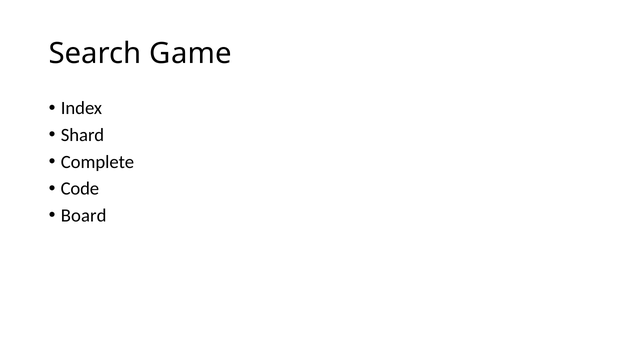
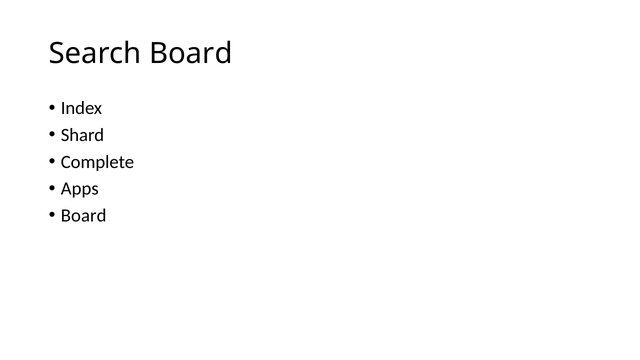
Search Game: Game -> Board (191, 54)
Code: Code -> Apps (80, 189)
